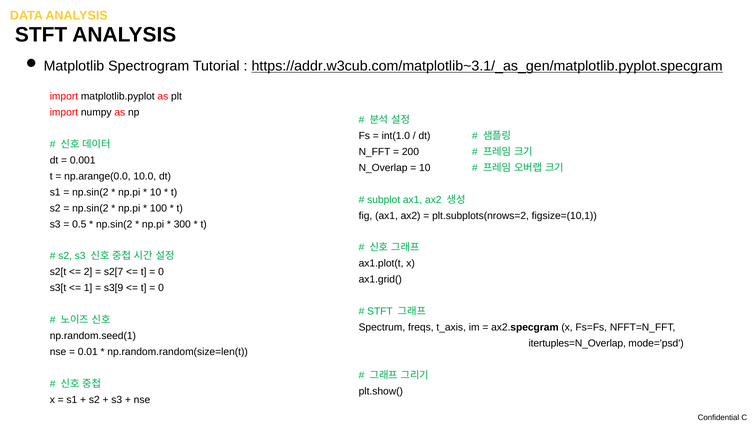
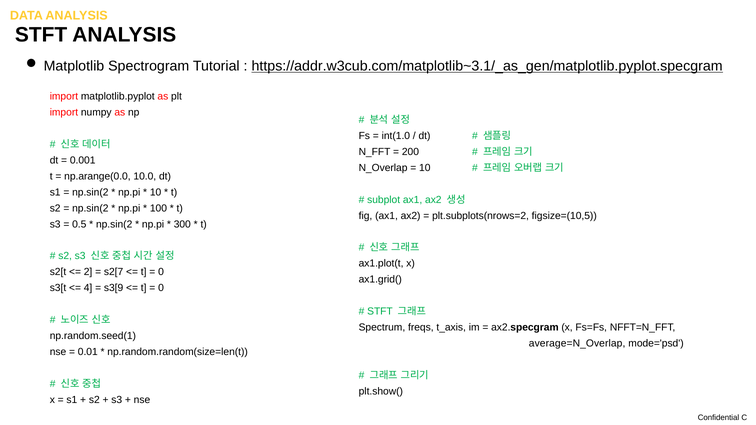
figsize=(10,1: figsize=(10,1 -> figsize=(10,5 (564, 216)
1: 1 -> 4 (88, 288)
itertuples=N_Overlap: itertuples=N_Overlap -> average=N_Overlap (577, 344)
